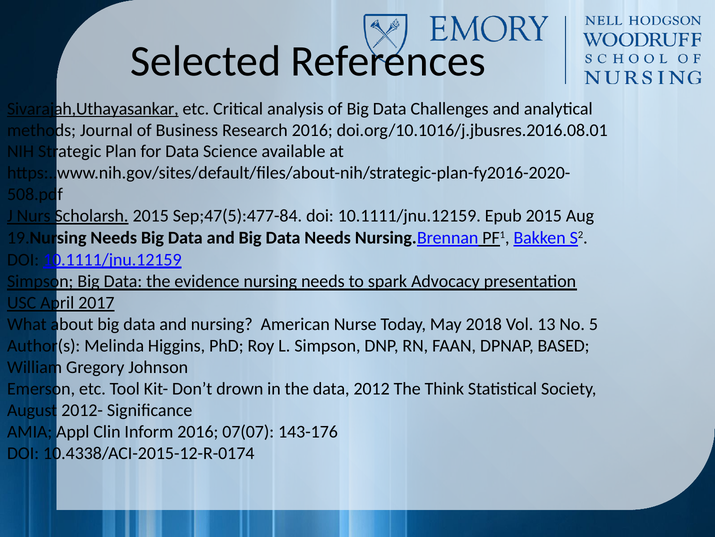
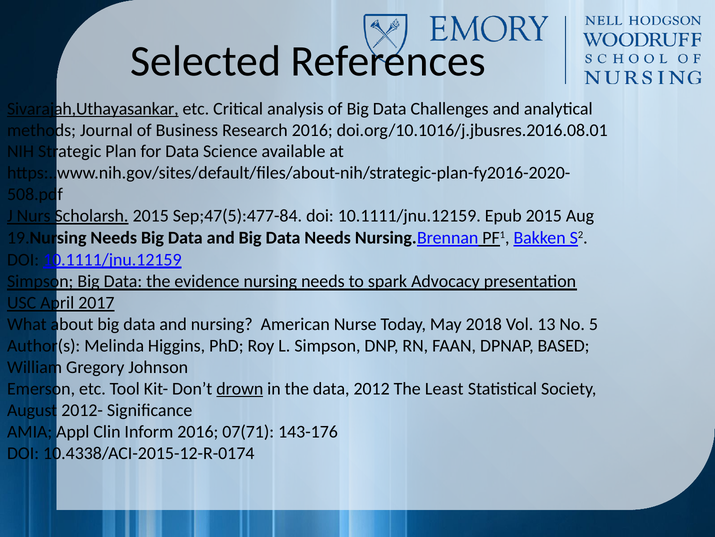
drown underline: none -> present (240, 388)
Think: Think -> Least (444, 388)
07(07: 07(07 -> 07(71 (248, 431)
